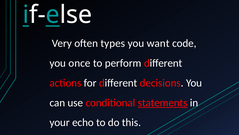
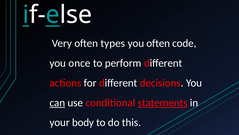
you want: want -> often (158, 43)
can underline: none -> present (57, 102)
echo: echo -> body (83, 122)
